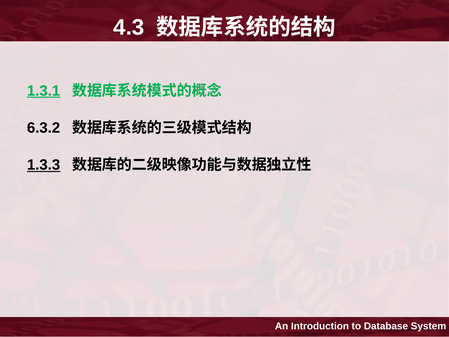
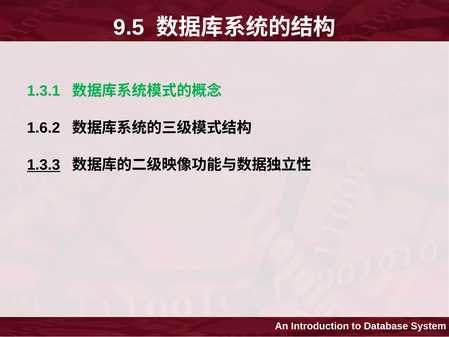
4.3: 4.3 -> 9.5 (129, 28)
1.3.1 underline: present -> none (44, 91)
6.3.2: 6.3.2 -> 1.6.2 (44, 128)
